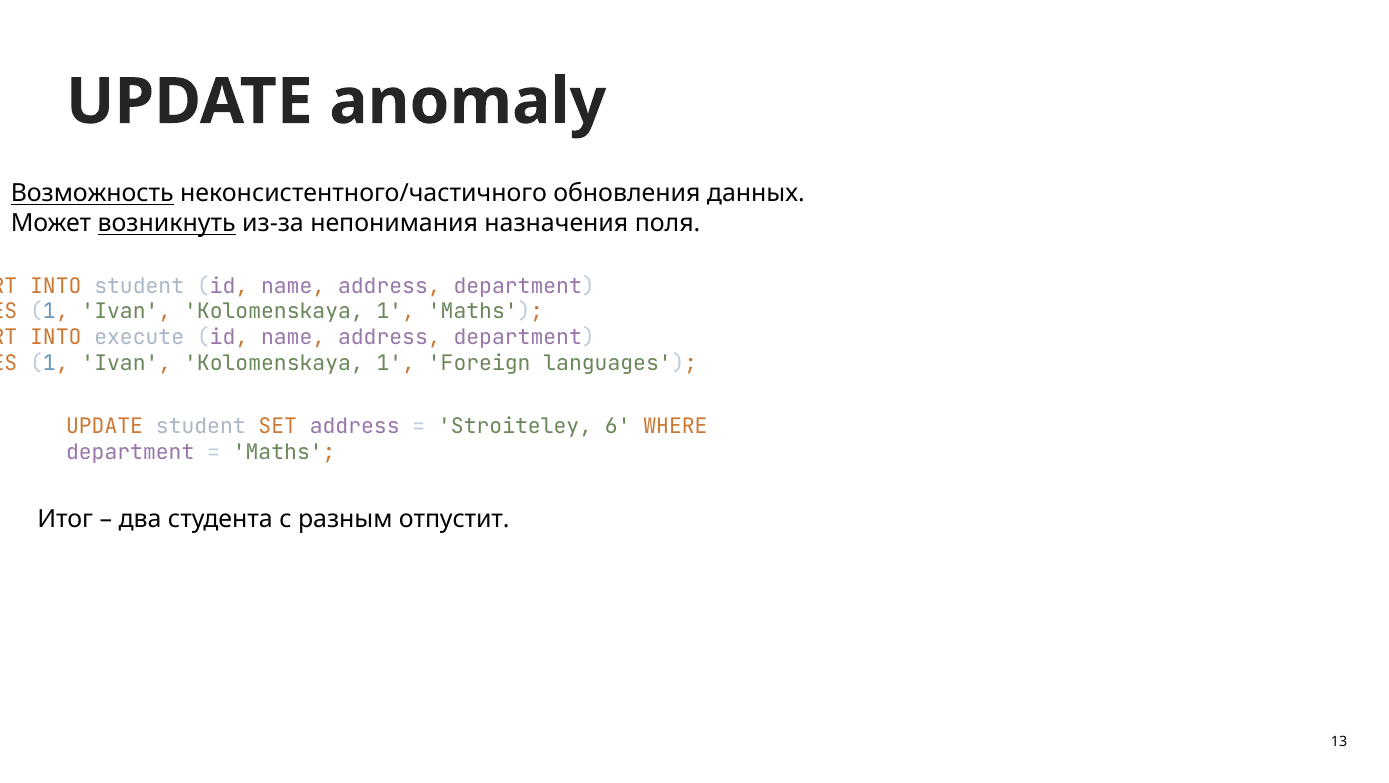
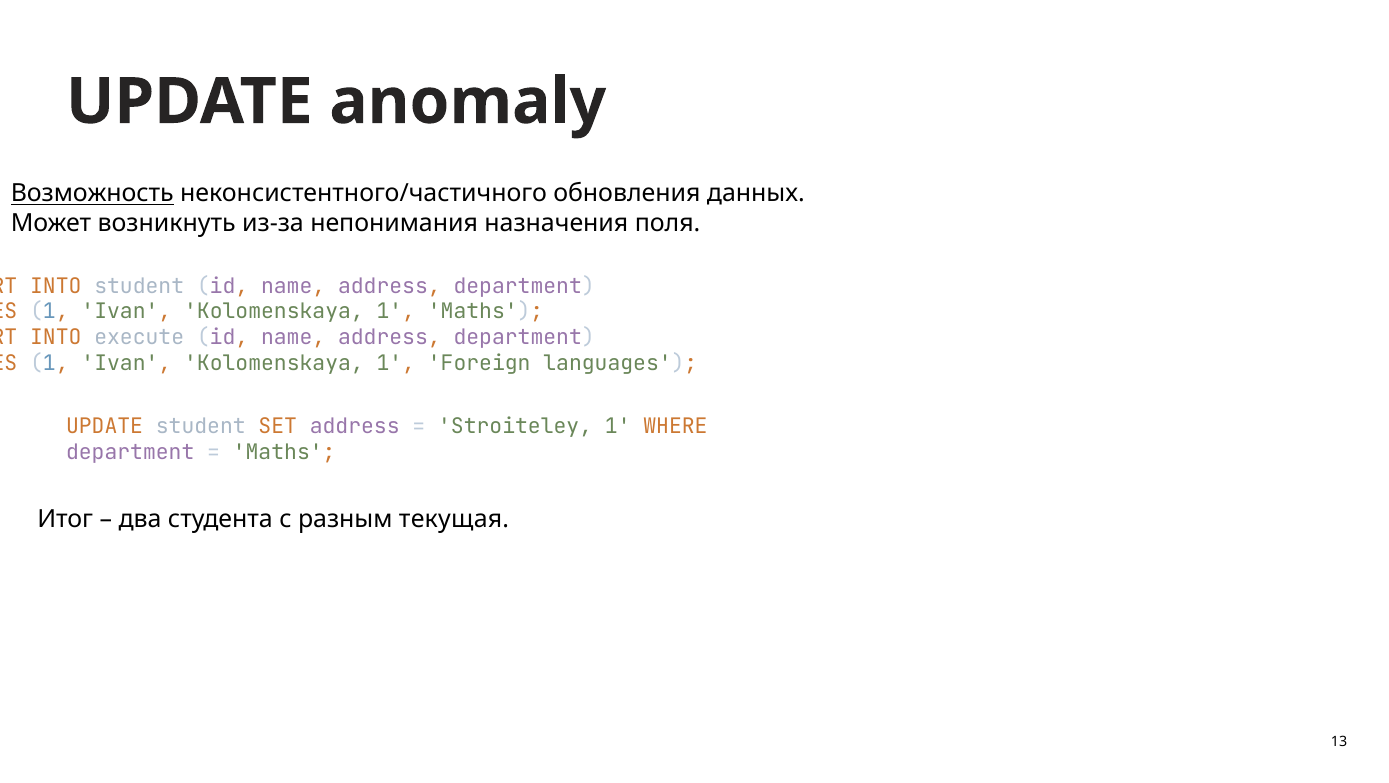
возникнуть underline: present -> none (167, 224)
Stroiteley 6: 6 -> 1 (618, 427)
отпустит: отпустит -> текущая (454, 519)
